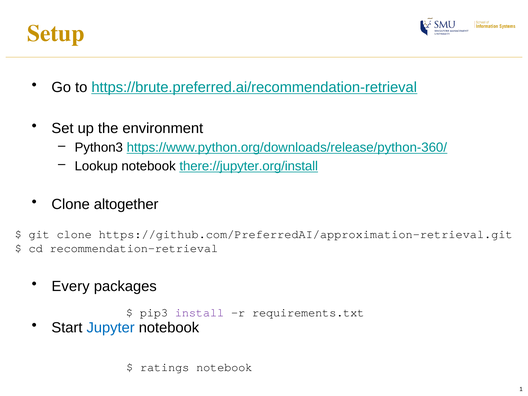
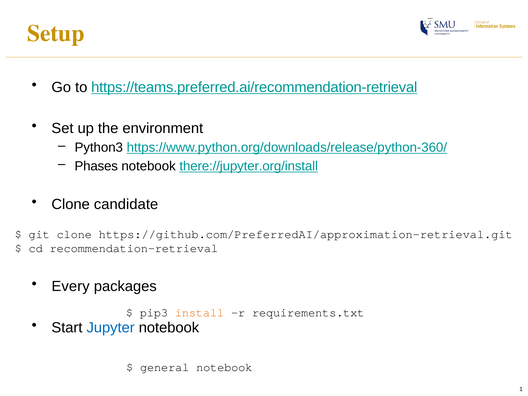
https://brute.preferred.ai/recommendation-retrieval: https://brute.preferred.ai/recommendation-retrieval -> https://teams.preferred.ai/recommendation-retrieval (254, 87)
Lookup: Lookup -> Phases (96, 166)
altogether: altogether -> candidate (126, 204)
install colour: purple -> orange (200, 312)
ratings: ratings -> general (165, 367)
